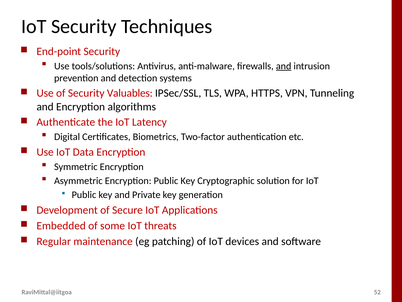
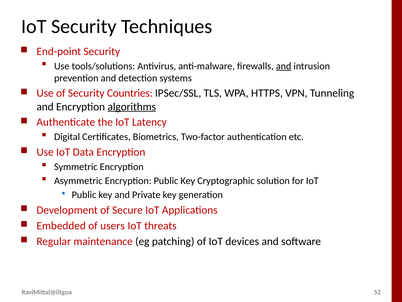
Valuables: Valuables -> Countries (130, 93)
algorithms underline: none -> present (132, 106)
some: some -> users (113, 225)
